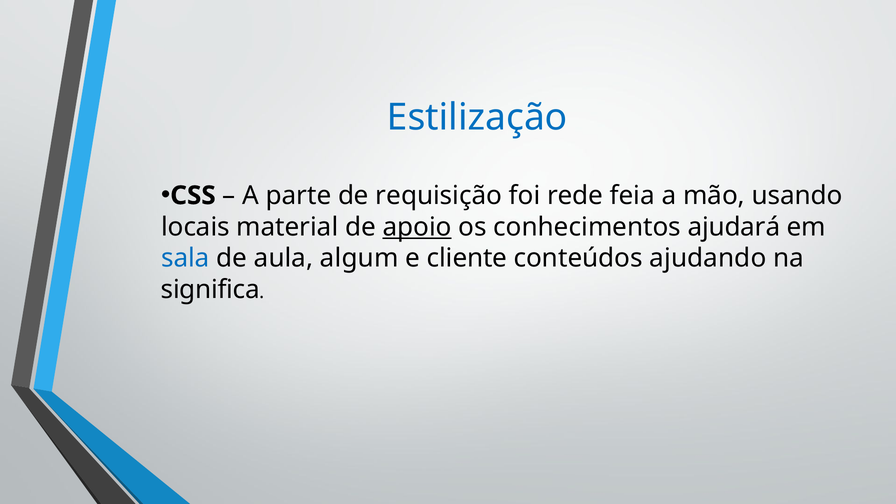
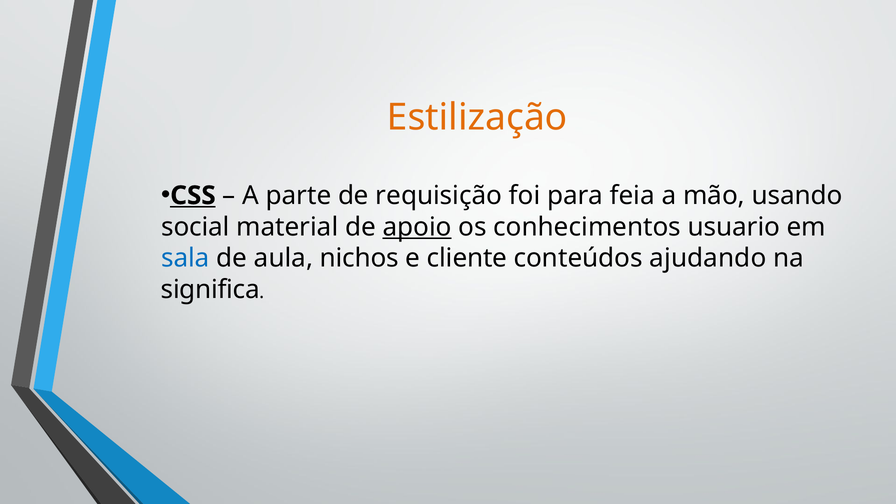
Estilização colour: blue -> orange (477, 117)
CSS underline: none -> present (193, 196)
rede: rede -> para (575, 196)
locais: locais -> social (195, 227)
ajudará: ajudará -> usuario (734, 227)
algum: algum -> nichos (359, 258)
